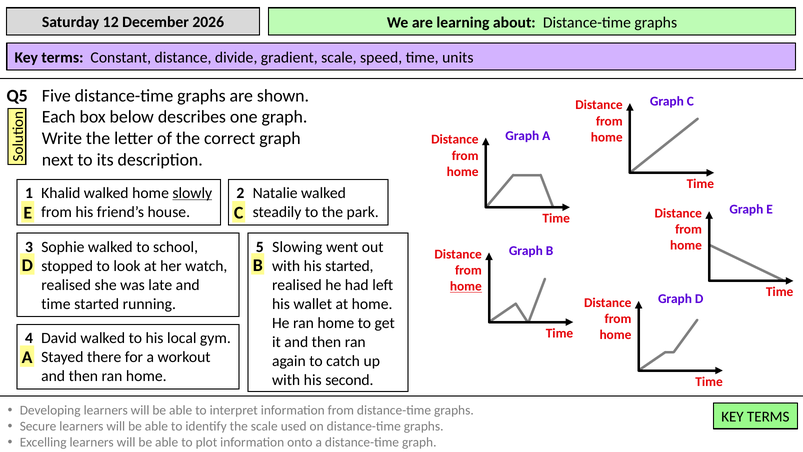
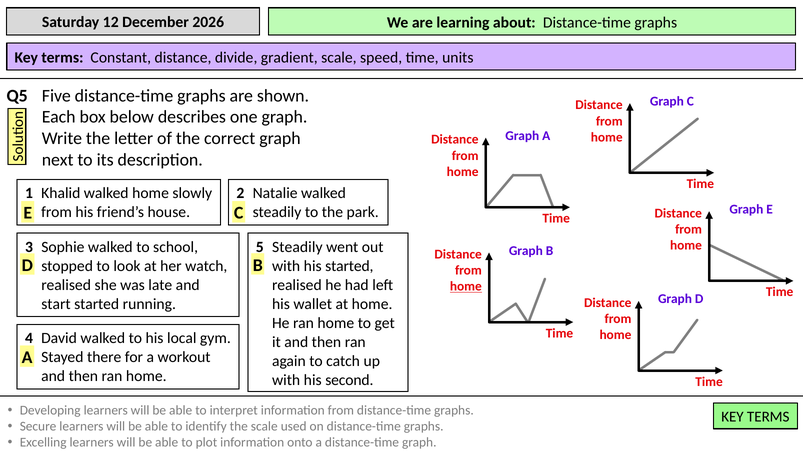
slowly underline: present -> none (192, 193)
Slowing: Slowing -> Steadily (297, 247)
time: time -> start (56, 304)
